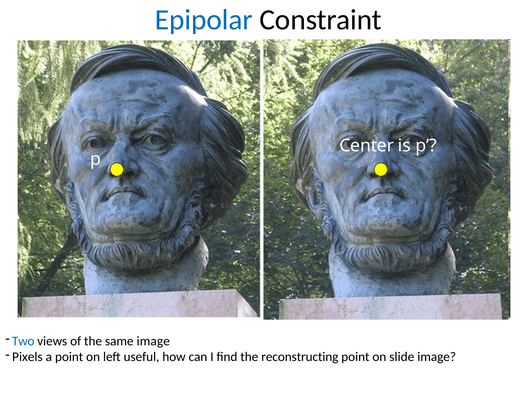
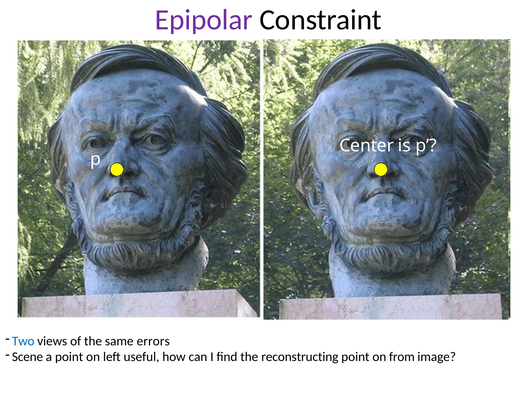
Epipolar colour: blue -> purple (204, 20)
same image: image -> errors (153, 341)
Pixels: Pixels -> Scene (28, 357)
slide: slide -> from (402, 357)
